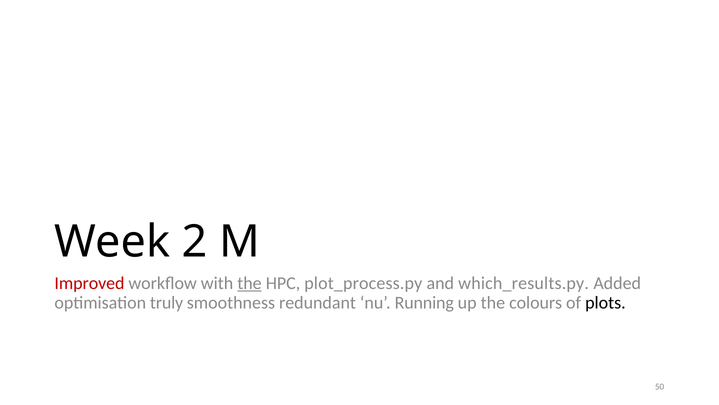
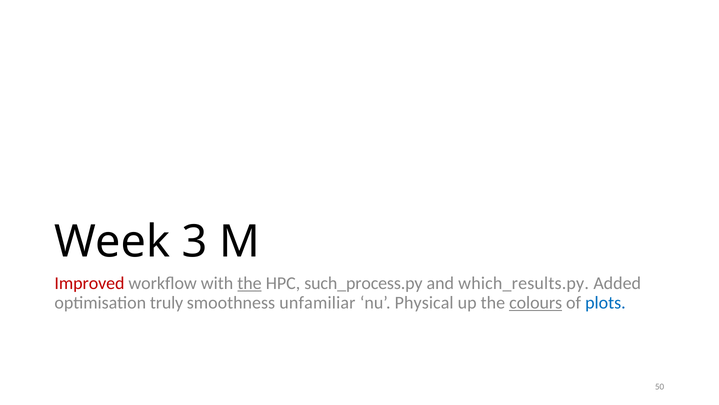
2: 2 -> 3 (195, 242)
plot_process.py: plot_process.py -> such_process.py (363, 283)
redundant: redundant -> unfamiliar (317, 302)
Running: Running -> Physical (424, 302)
colours underline: none -> present (536, 302)
plots colour: black -> blue (605, 302)
